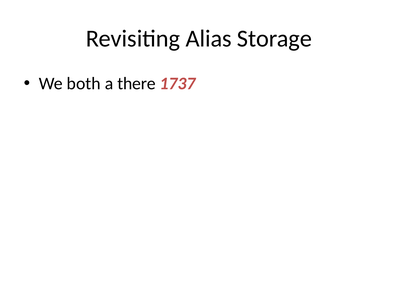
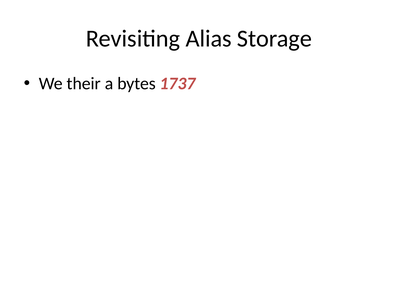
both: both -> their (84, 83)
there: there -> bytes (137, 83)
